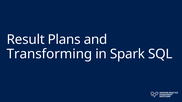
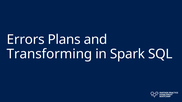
Result: Result -> Errors (26, 40)
